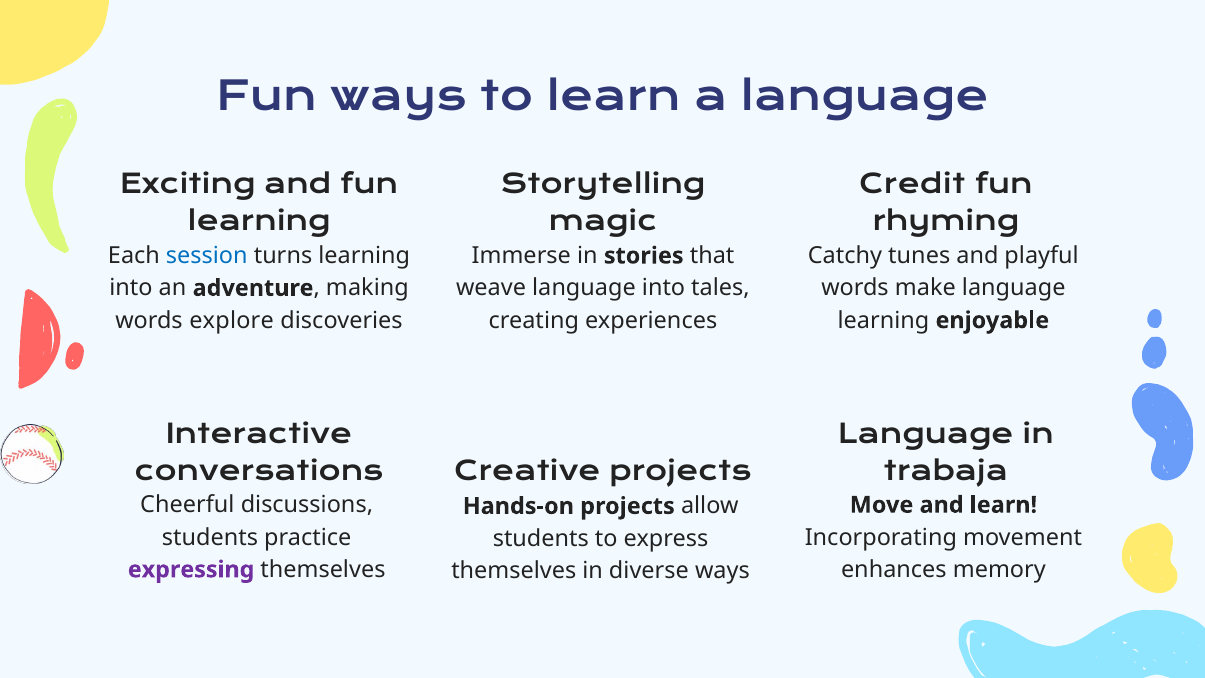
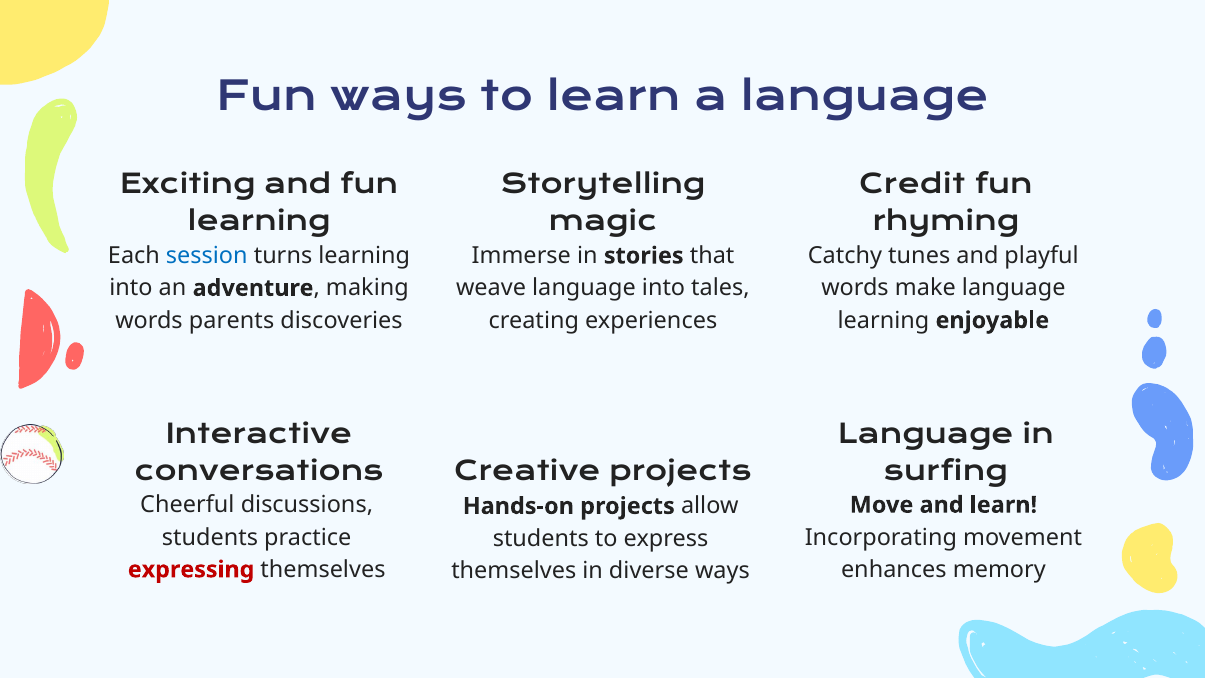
explore: explore -> parents (232, 320)
trabaja: trabaja -> surfing (946, 471)
expressing colour: purple -> red (191, 569)
